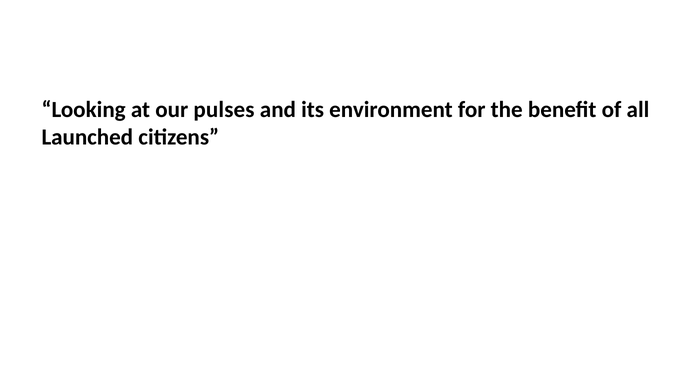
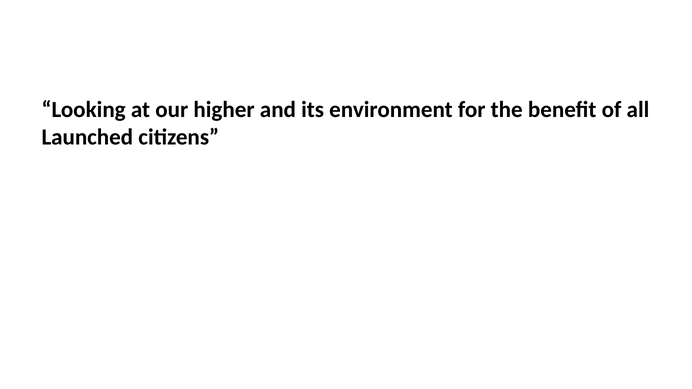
pulses: pulses -> higher (224, 110)
